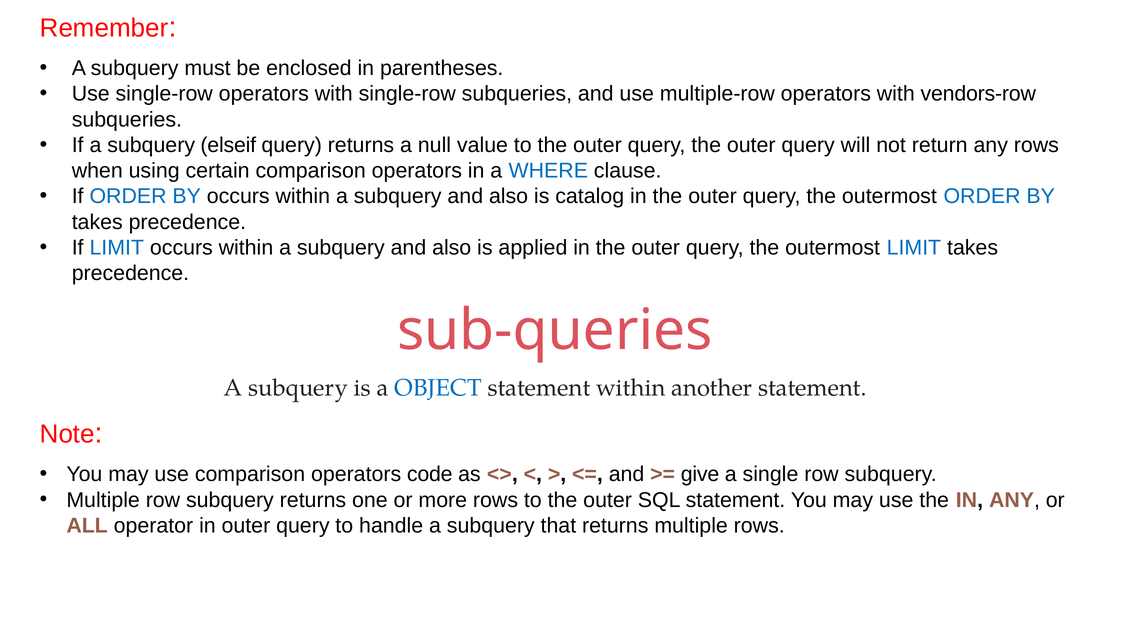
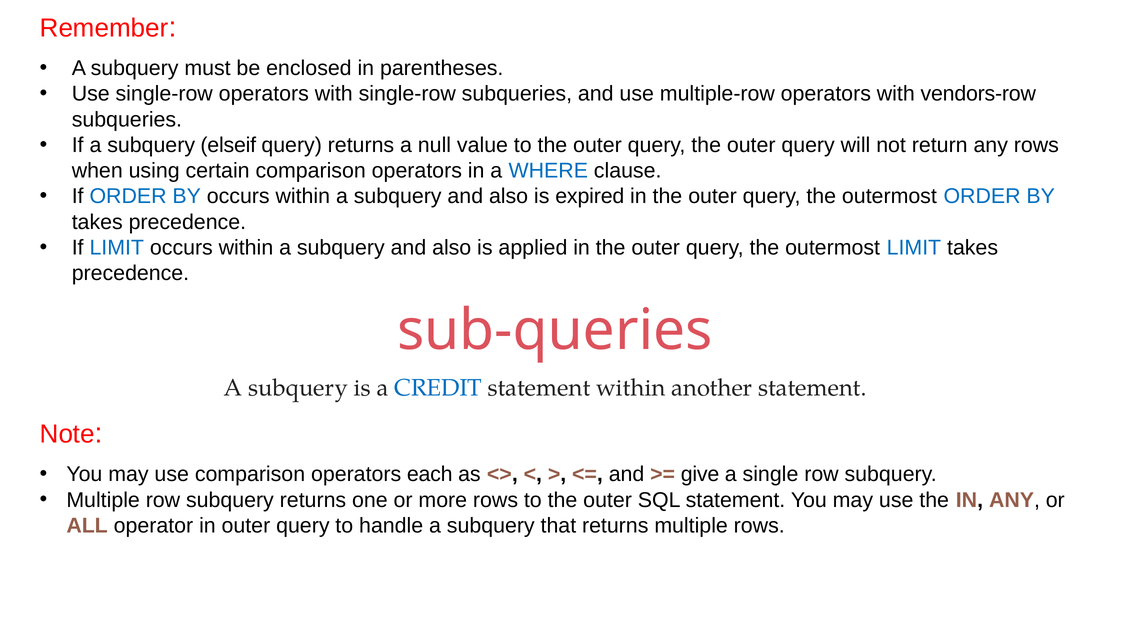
catalog: catalog -> expired (590, 196)
OBJECT: OBJECT -> CREDIT (438, 388)
code: code -> each (430, 474)
